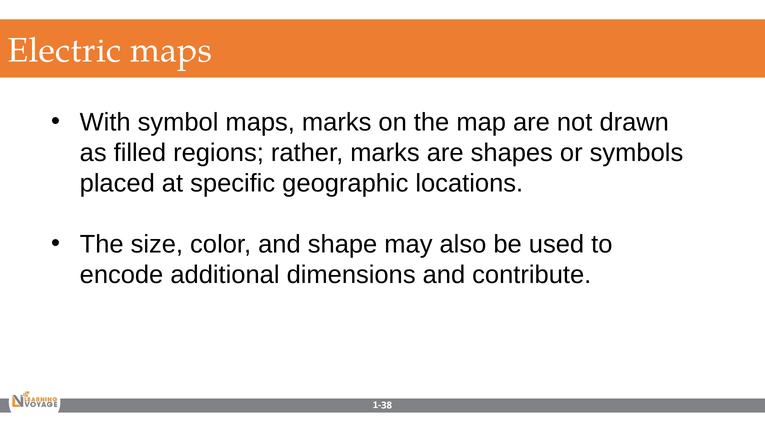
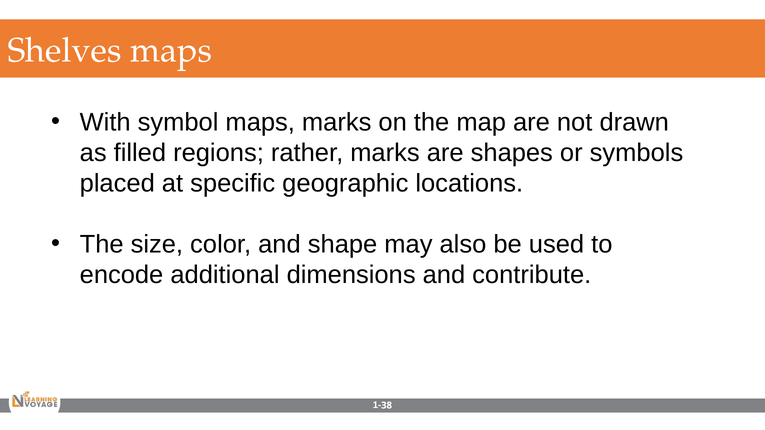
Electric: Electric -> Shelves (65, 51)
